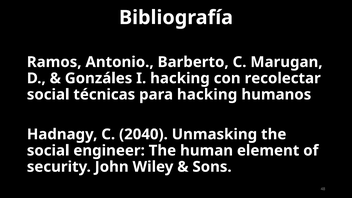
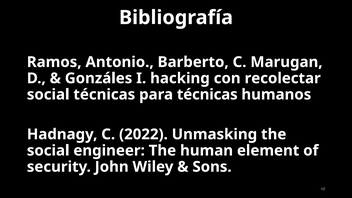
para hacking: hacking -> técnicas (207, 95)
2040: 2040 -> 2022 (143, 134)
